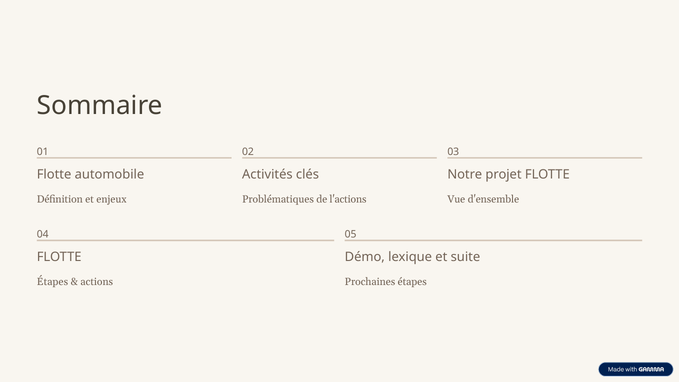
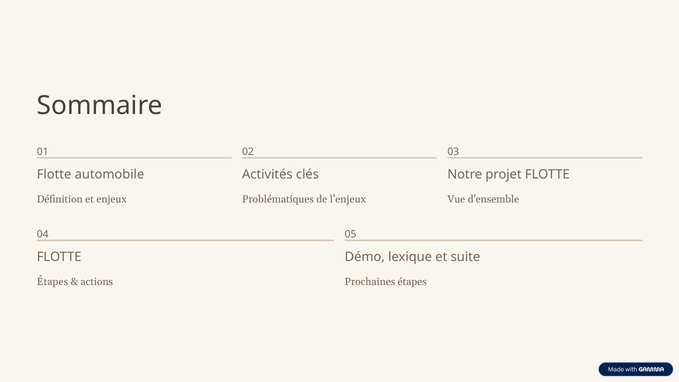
l'actions: l'actions -> l'enjeux (348, 199)
